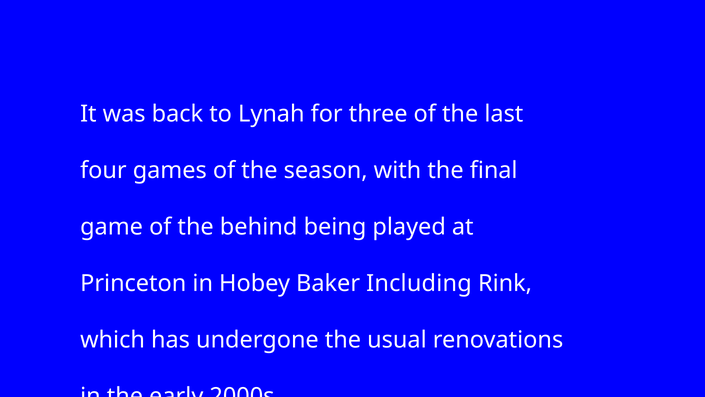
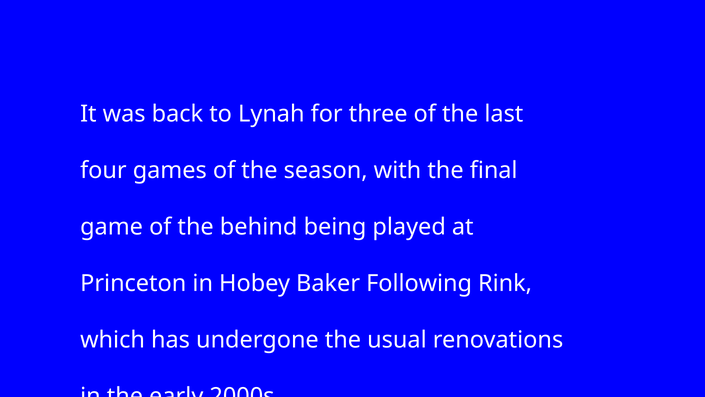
Including: Including -> Following (419, 283)
